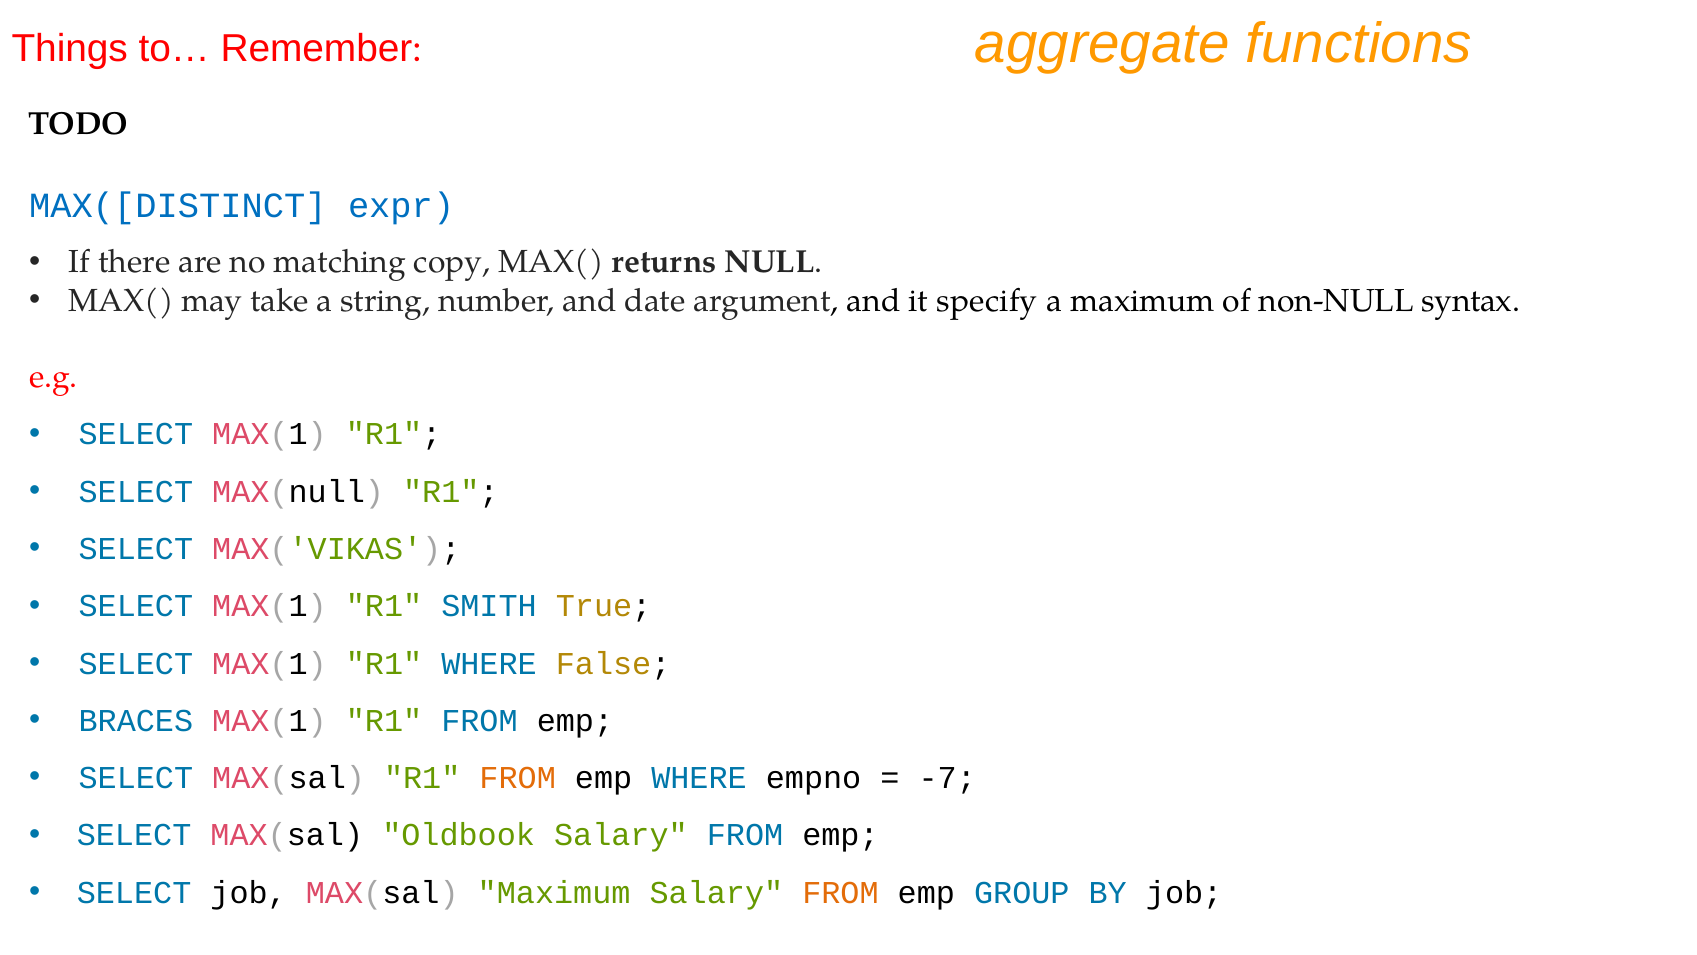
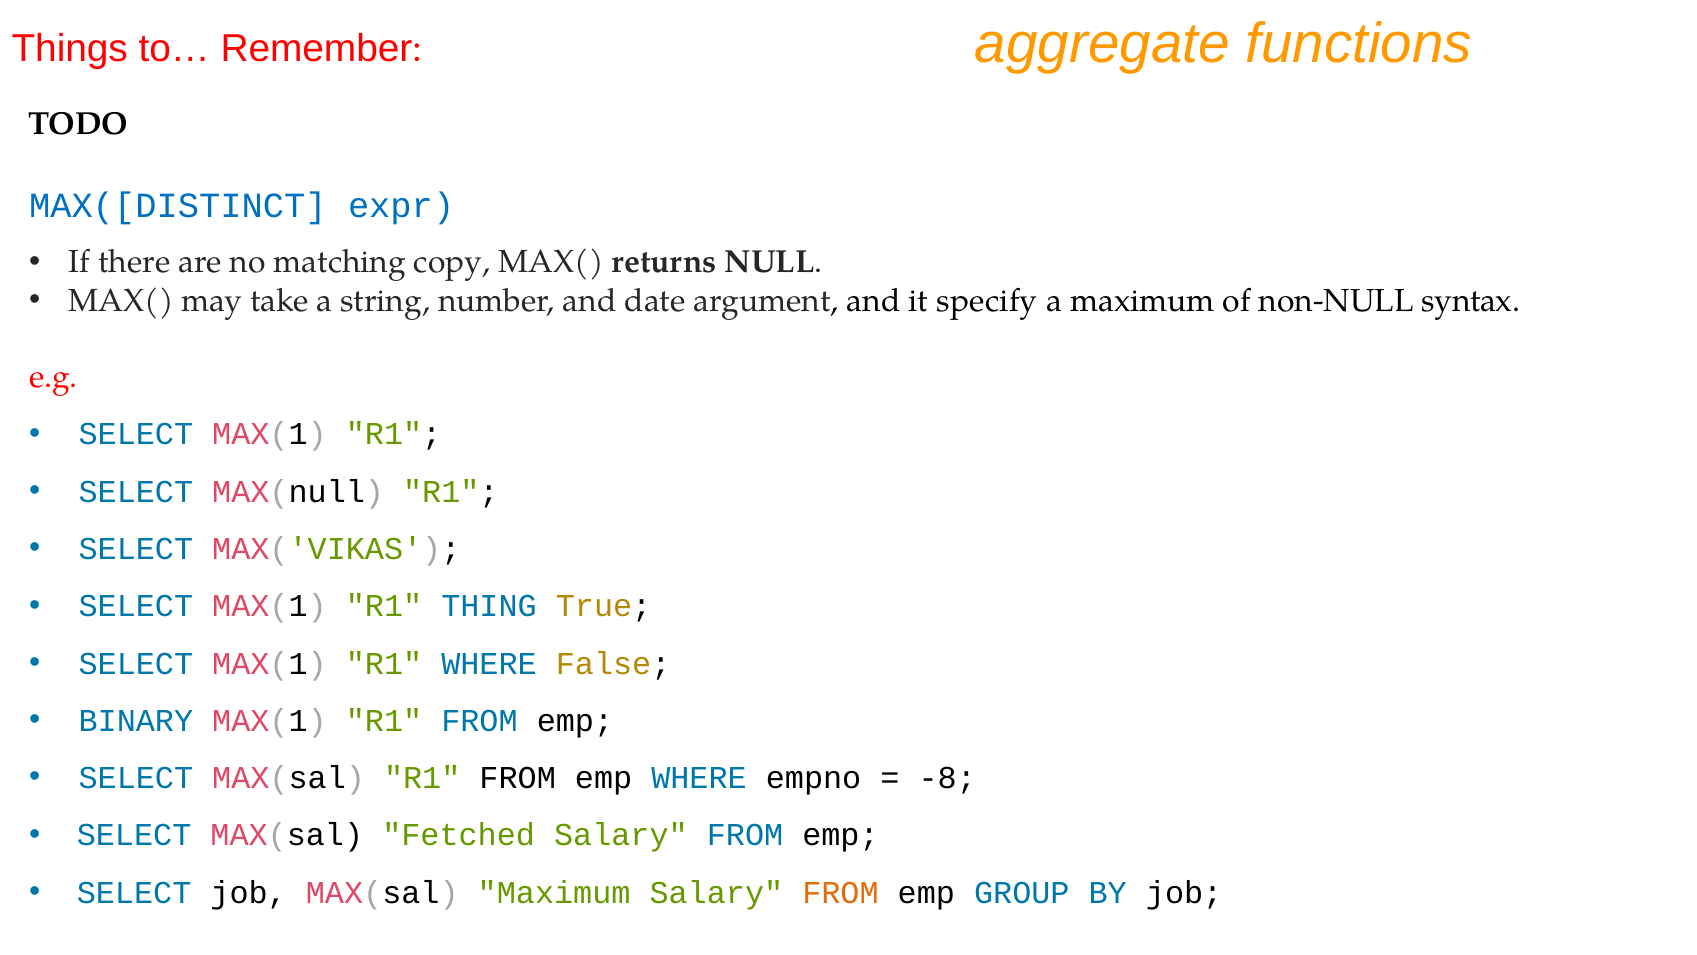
SMITH: SMITH -> THING (489, 606)
BRACES: BRACES -> BINARY (136, 720)
FROM colour: orange -> black (518, 778)
-7: -7 -> -8 (947, 778)
Oldbook: Oldbook -> Fetched (459, 835)
